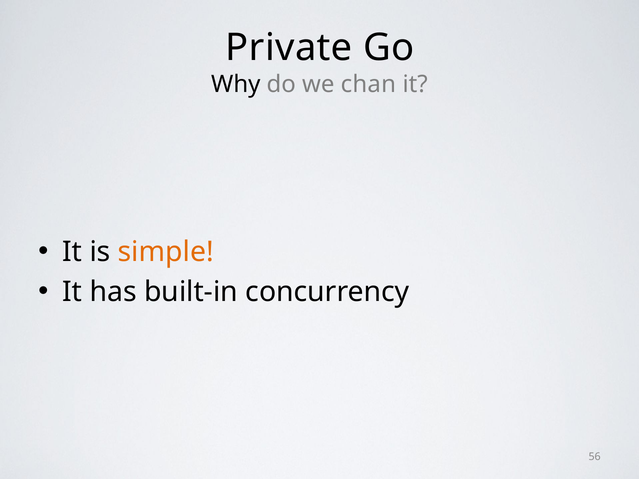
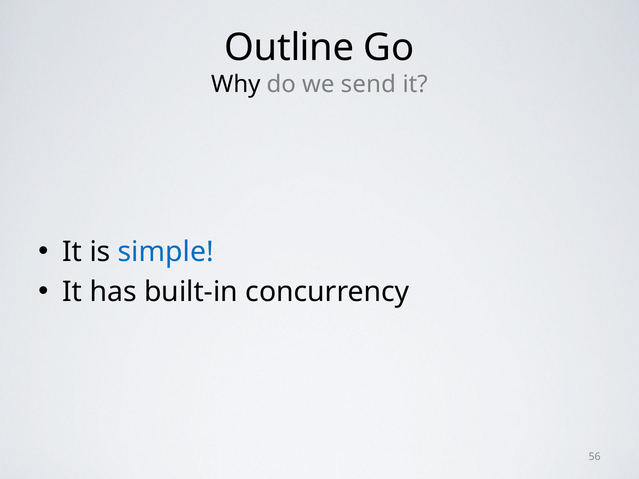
Private: Private -> Outline (289, 48)
chan: chan -> send (368, 84)
simple colour: orange -> blue (166, 252)
